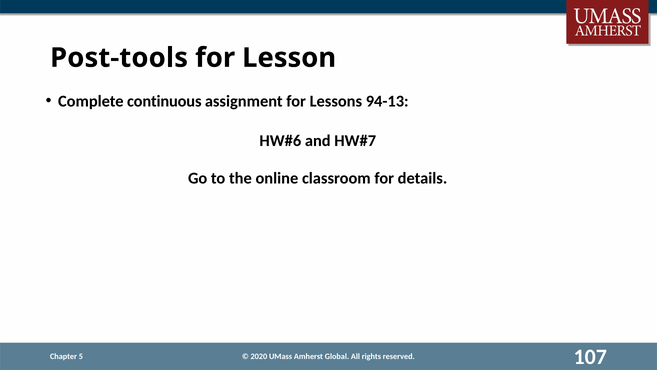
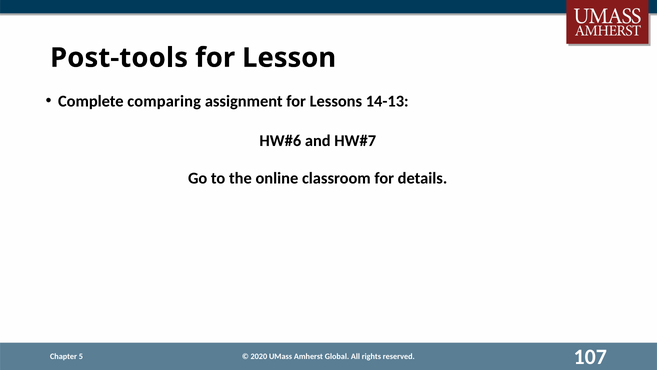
continuous: continuous -> comparing (164, 101)
94-13: 94-13 -> 14-13 (387, 101)
